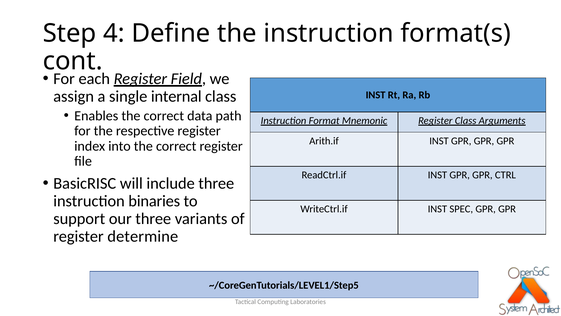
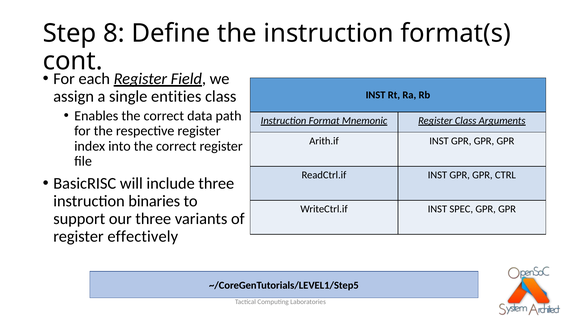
4: 4 -> 8 (114, 33)
internal: internal -> entities (176, 96)
determine: determine -> effectively (143, 236)
